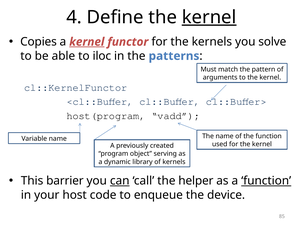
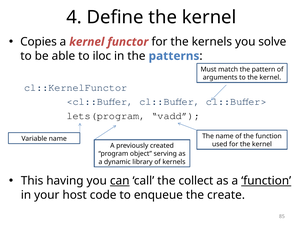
kernel underline: present -> none (209, 17)
kernel underline: present -> none (87, 42)
host(program: host(program -> lets(program (106, 116)
barrier: barrier -> having (65, 181)
helper: helper -> collect (196, 181)
device: device -> create (226, 195)
